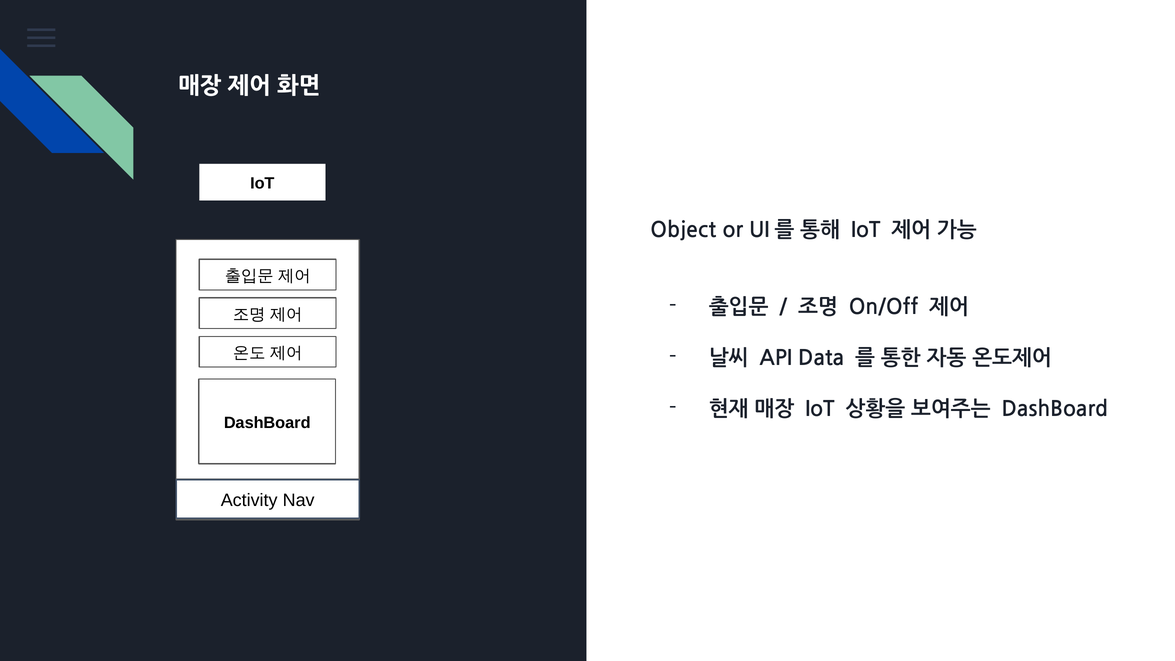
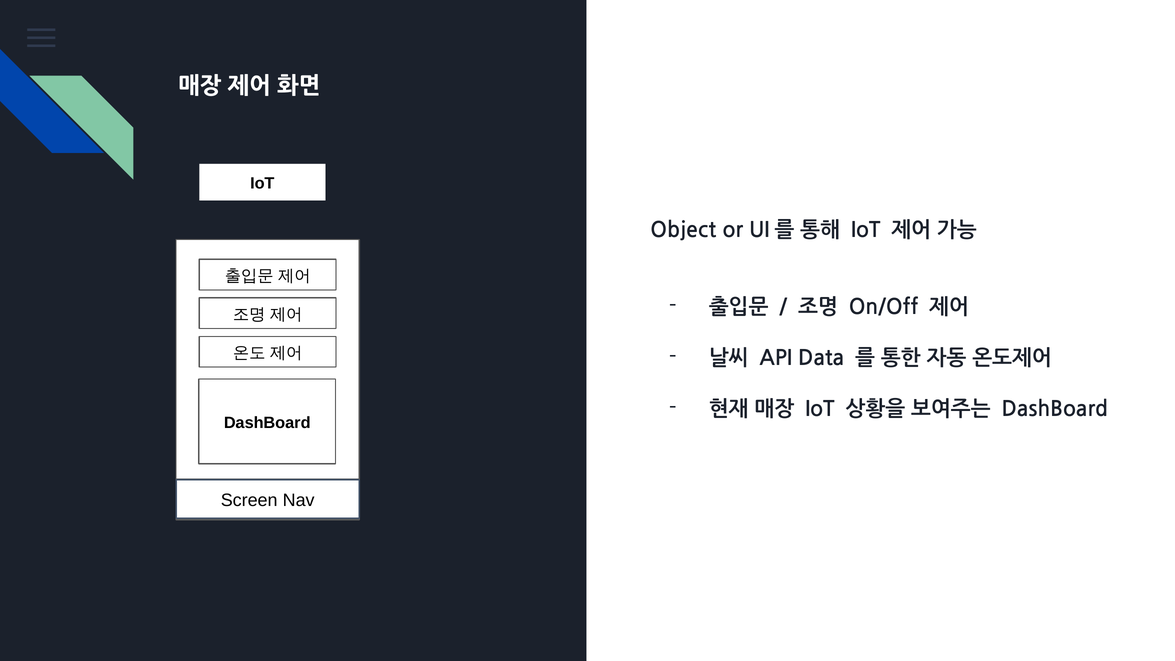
Activity: Activity -> Screen (249, 500)
